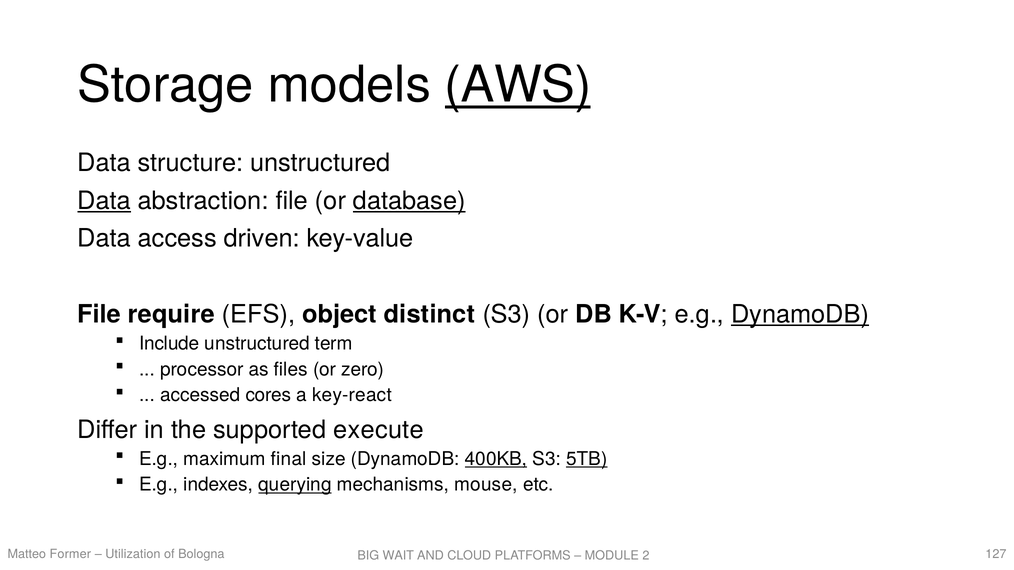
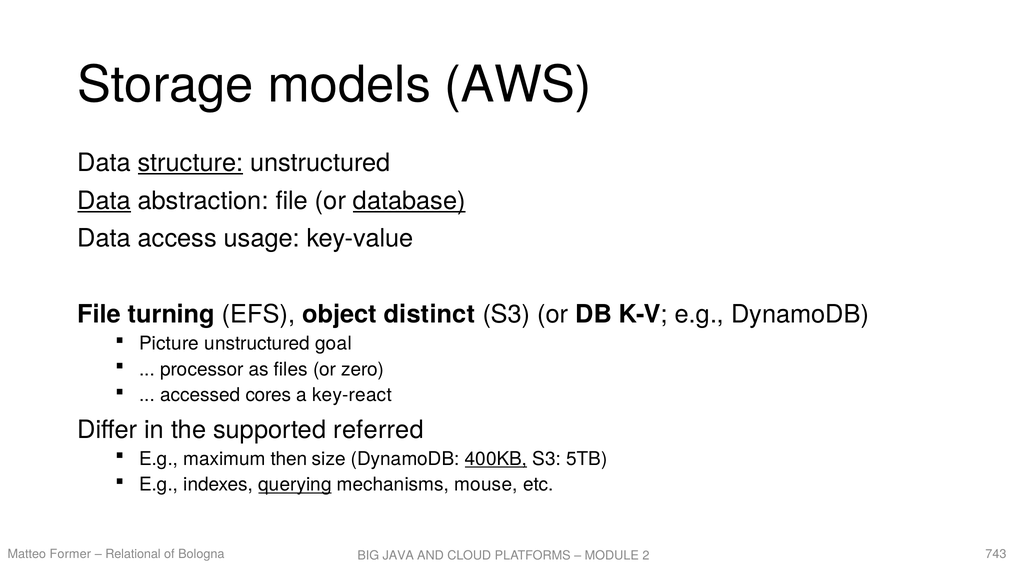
AWS underline: present -> none (518, 85)
structure underline: none -> present (190, 163)
driven: driven -> usage (262, 239)
require: require -> turning (171, 315)
DynamoDB underline: present -> none (800, 315)
Include: Include -> Picture (169, 344)
term: term -> goal (333, 344)
execute: execute -> referred (379, 430)
final: final -> then (289, 459)
5TB underline: present -> none (587, 459)
Utilization: Utilization -> Relational (133, 555)
127: 127 -> 743 (996, 555)
WAIT: WAIT -> JAVA (398, 556)
